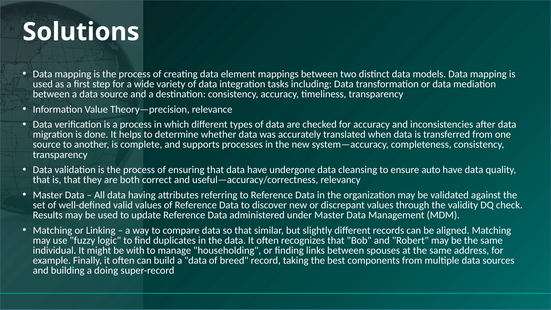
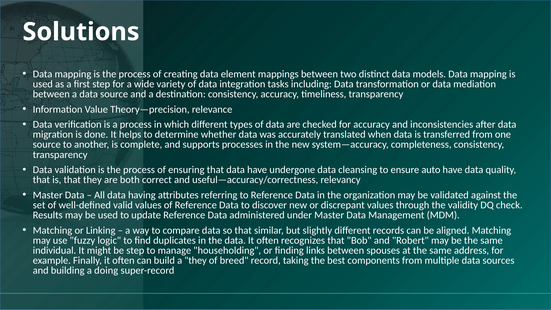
be with: with -> step (135, 250)
build a data: data -> they (196, 260)
